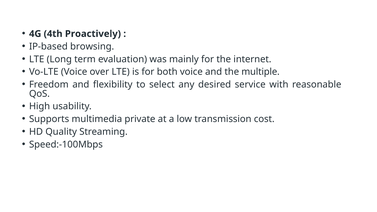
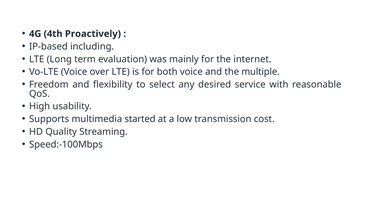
browsing: browsing -> including (92, 46)
private: private -> started (140, 119)
